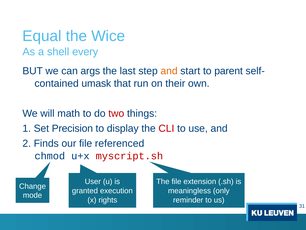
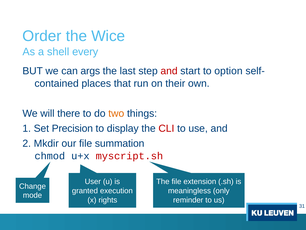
Equal: Equal -> Order (42, 36)
and colour: orange -> red (169, 71)
parent: parent -> option (228, 71)
umask: umask -> places (96, 83)
math: math -> there (69, 113)
two colour: red -> orange (116, 113)
Finds: Finds -> Mkdir (46, 143)
referenced: referenced -> summation (120, 143)
